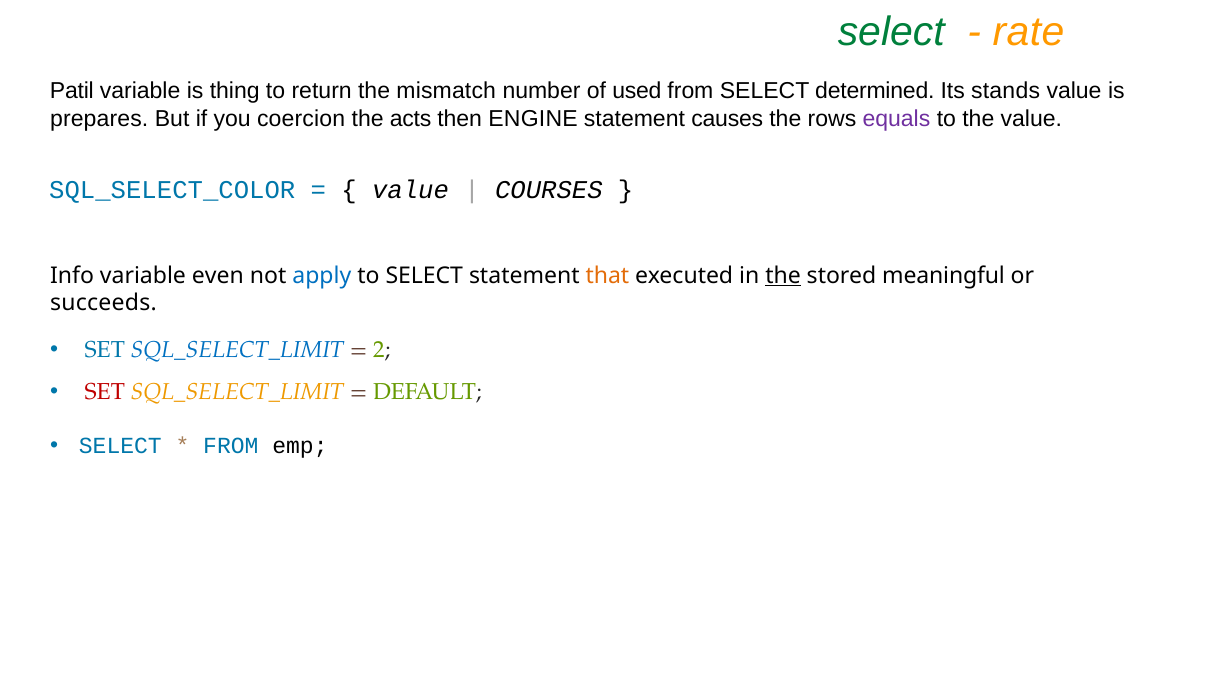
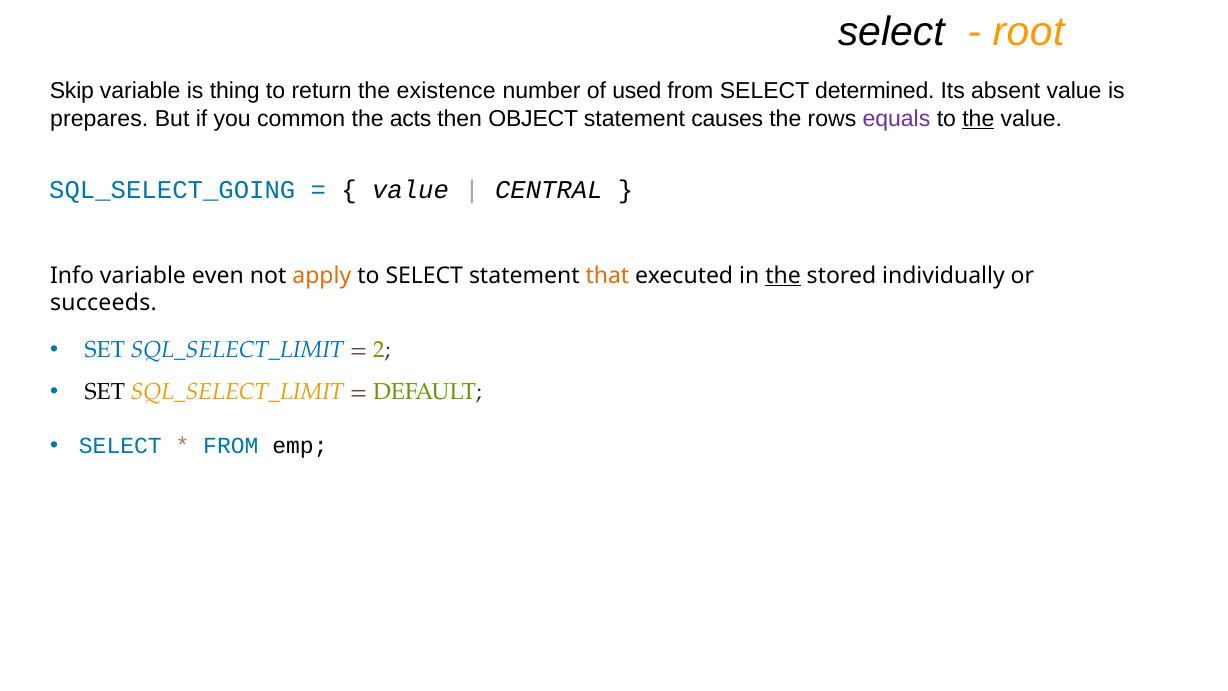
select colour: green -> black (891, 32)
rate: rate -> root (1029, 32)
Patil: Patil -> Skip (72, 91)
mismatch: mismatch -> existence (446, 91)
stands: stands -> absent (1006, 91)
coercion: coercion -> common (301, 118)
ENGINE: ENGINE -> OBJECT (533, 118)
the underline: none -> present (978, 118)
SQL_SELECT_COLOR: SQL_SELECT_COLOR -> SQL_SELECT_GOING (172, 190)
COURSES: COURSES -> CENTRAL (549, 190)
apply colour: blue -> orange (322, 276)
meaningful: meaningful -> individually (943, 276)
SET colour: red -> black (105, 392)
